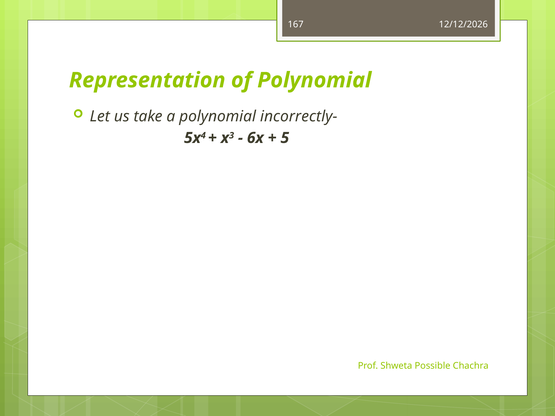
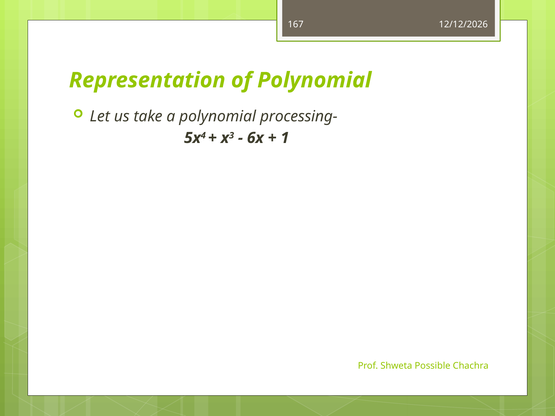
incorrectly-: incorrectly- -> processing- (299, 116)
5: 5 -> 1 (285, 138)
